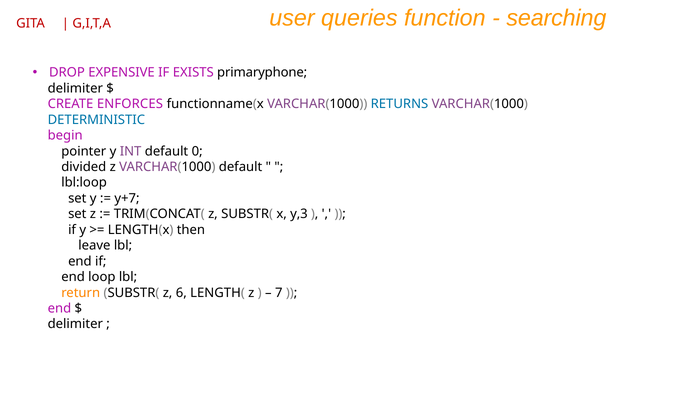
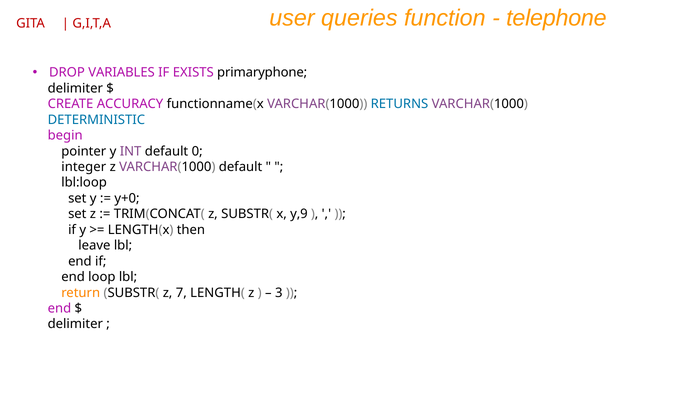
searching: searching -> telephone (556, 18)
EXPENSIVE: EXPENSIVE -> VARIABLES (122, 73)
ENFORCES: ENFORCES -> ACCURACY (130, 104)
divided: divided -> integer (84, 167)
y+7: y+7 -> y+0 (127, 198)
y,3: y,3 -> y,9 (299, 214)
6: 6 -> 7 (181, 293)
7: 7 -> 3 (279, 293)
